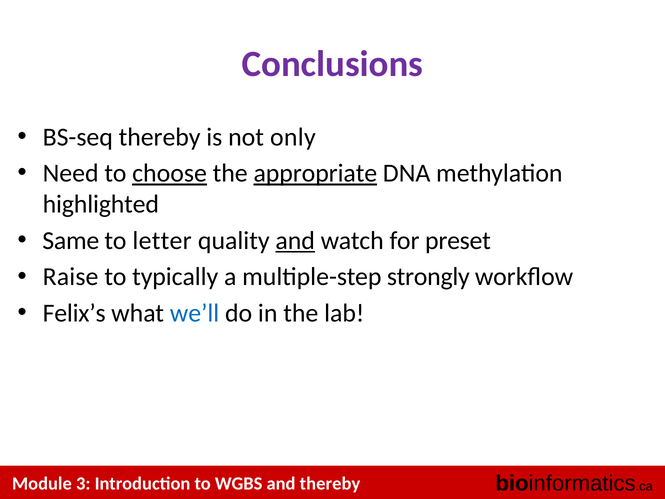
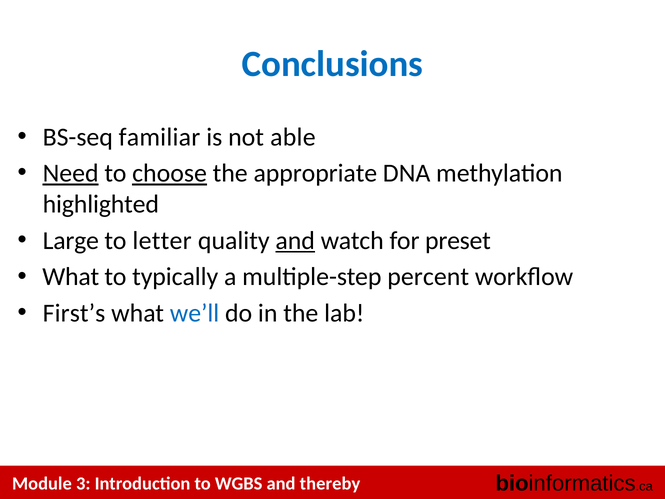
Conclusions colour: purple -> blue (332, 64)
BS-seq thereby: thereby -> familiar (159, 137)
only: only -> able (293, 137)
Need underline: none -> present (71, 173)
appropriate underline: present -> none (315, 173)
Same: Same -> Large (71, 241)
Raise: Raise -> What (71, 277)
strongly: strongly -> percent (428, 277)
Felix’s: Felix’s -> First’s (74, 313)
